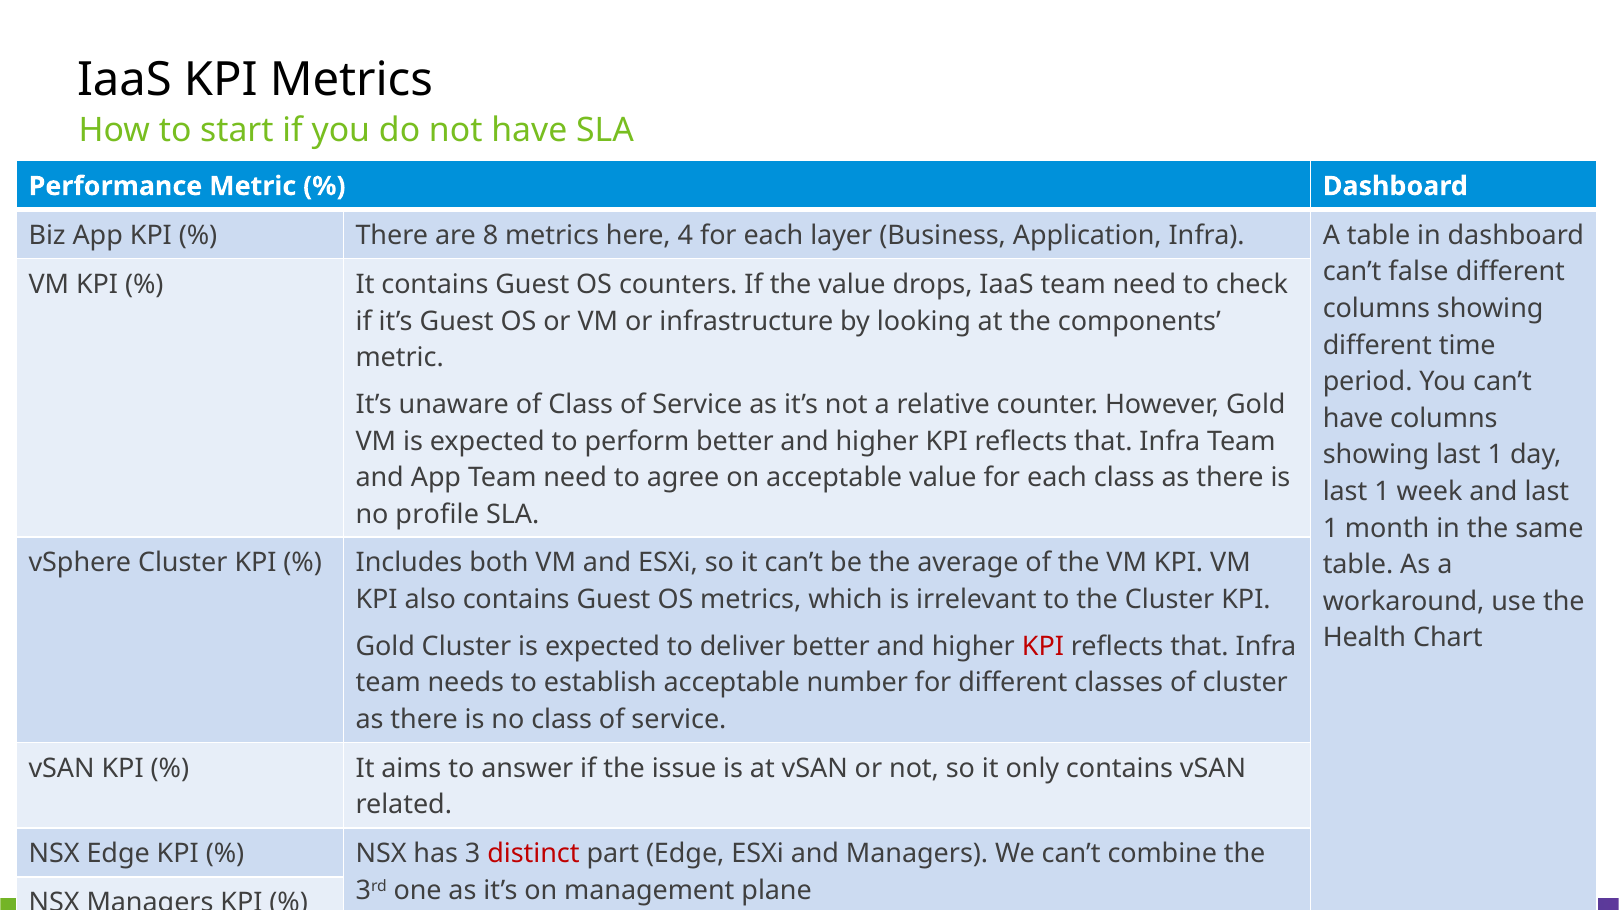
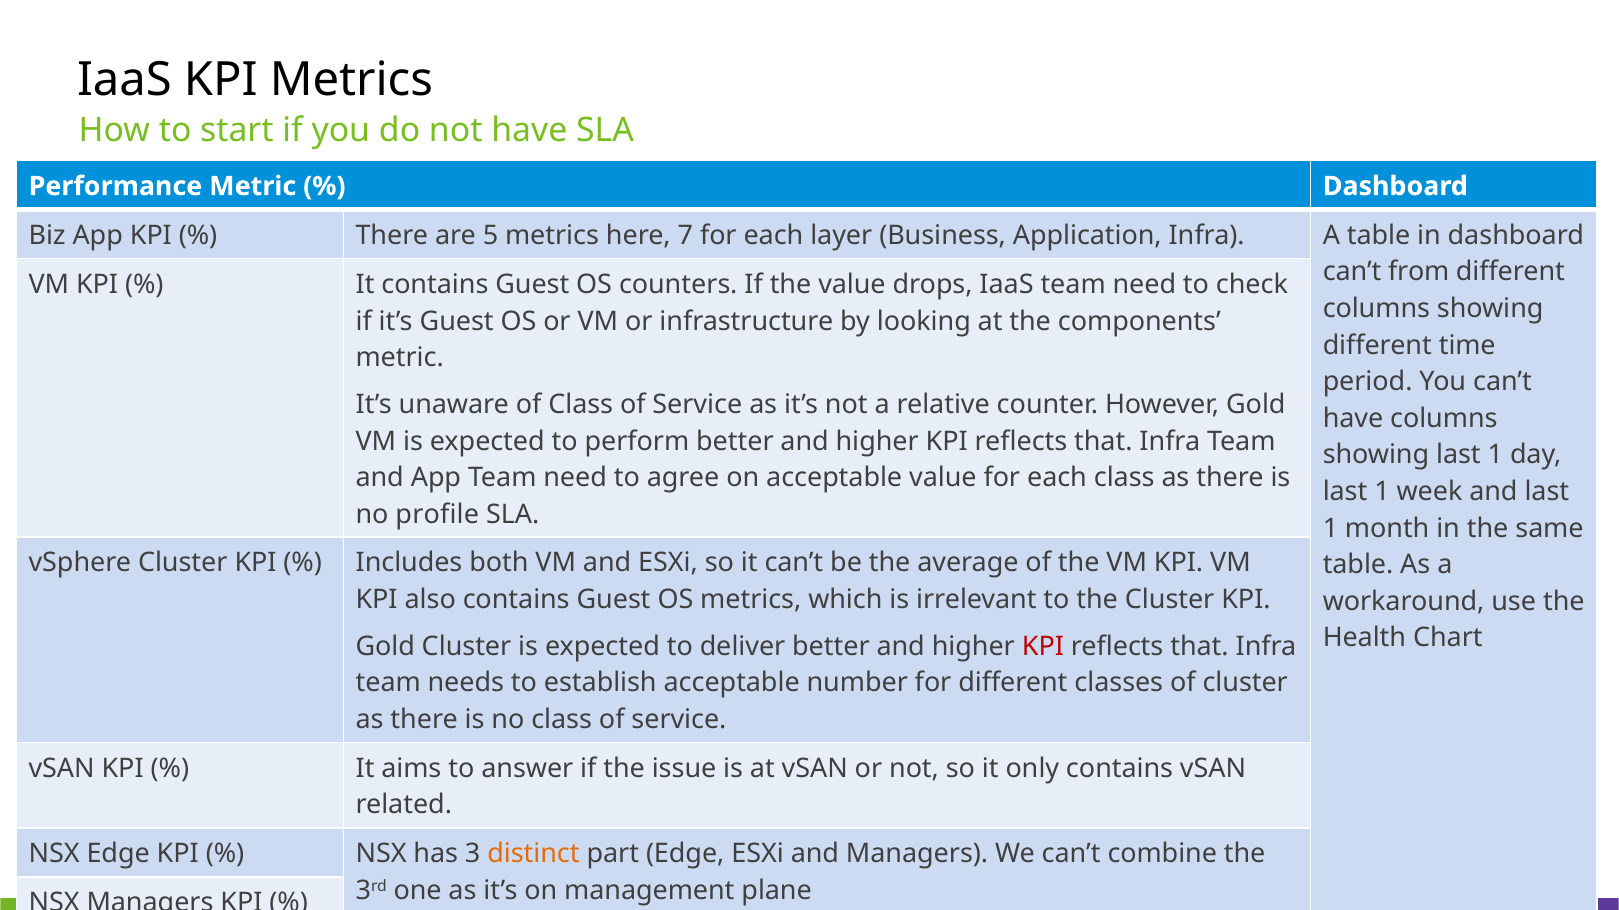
8: 8 -> 5 (490, 236)
4: 4 -> 7 (685, 236)
false: false -> from (1419, 272)
distinct colour: red -> orange (534, 854)
